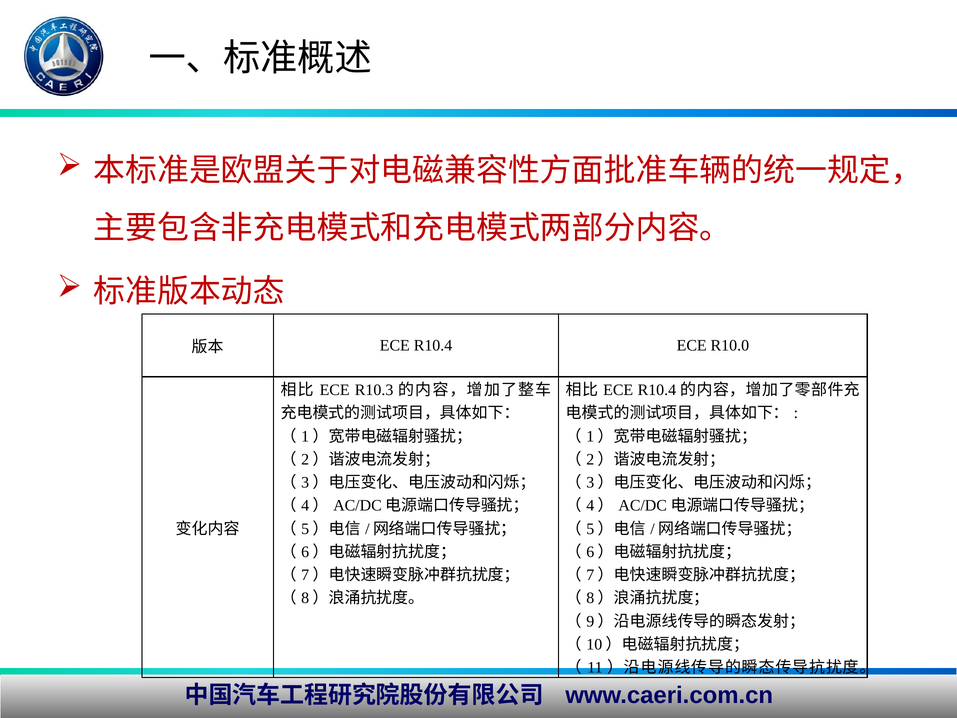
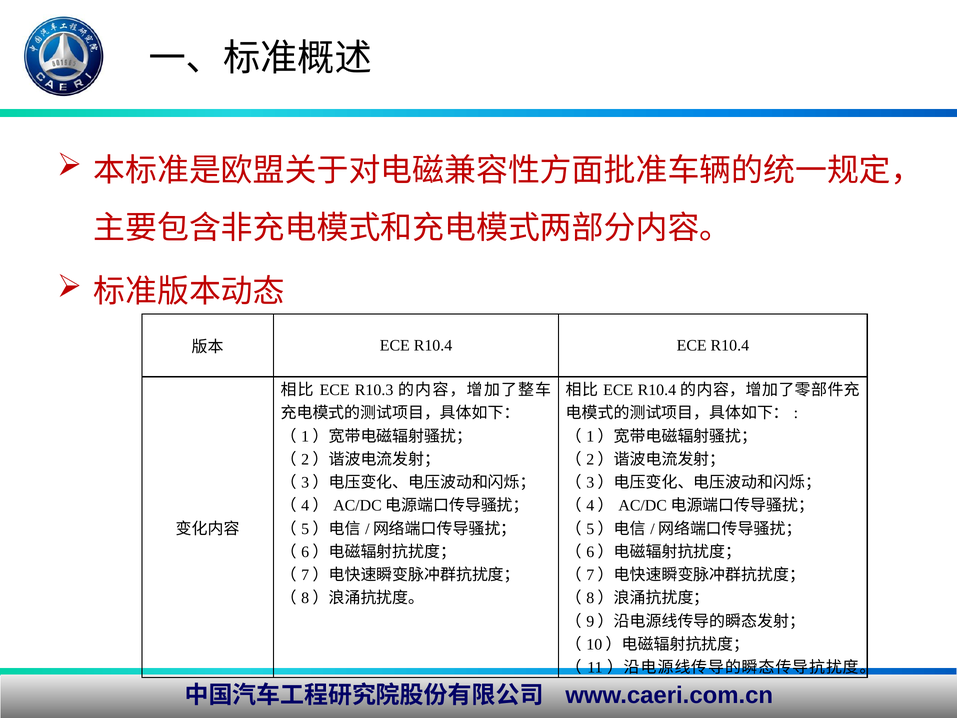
R10.4 ECE R10.0: R10.0 -> R10.4 (730, 345)
